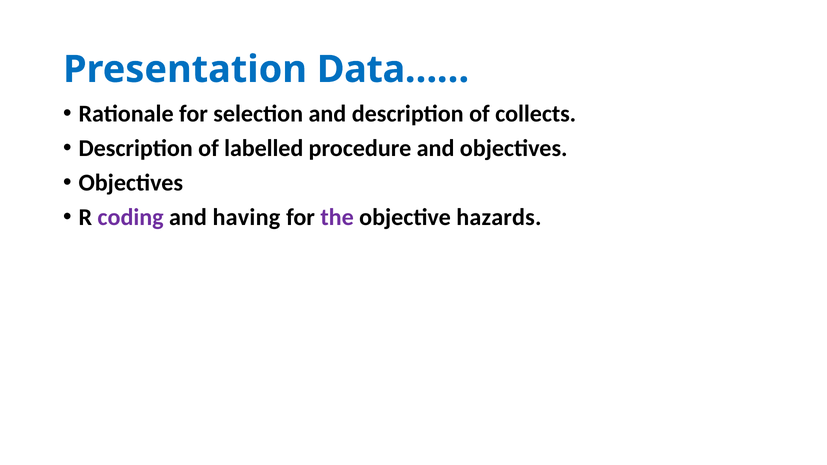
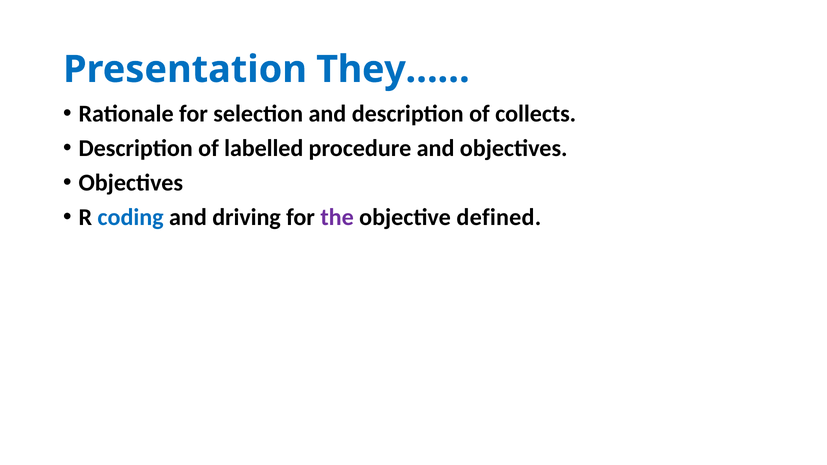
Data……: Data…… -> They…… (393, 69)
coding colour: purple -> blue (131, 217)
having: having -> driving (247, 217)
hazards: hazards -> defined (499, 217)
